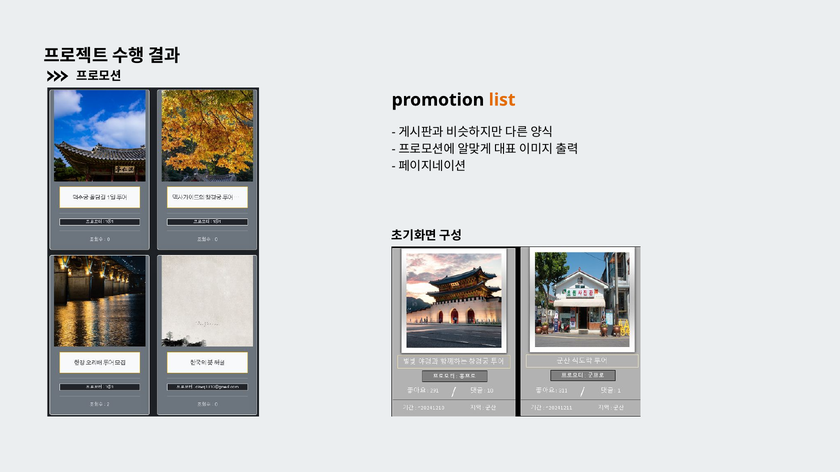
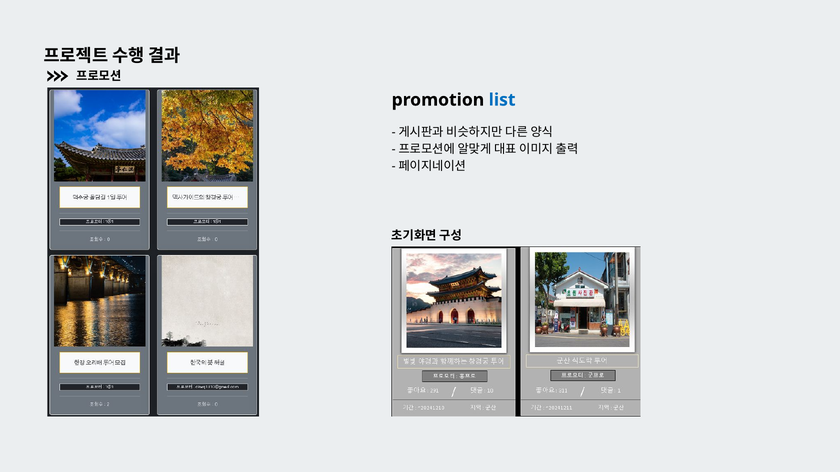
list colour: orange -> blue (502, 100)
